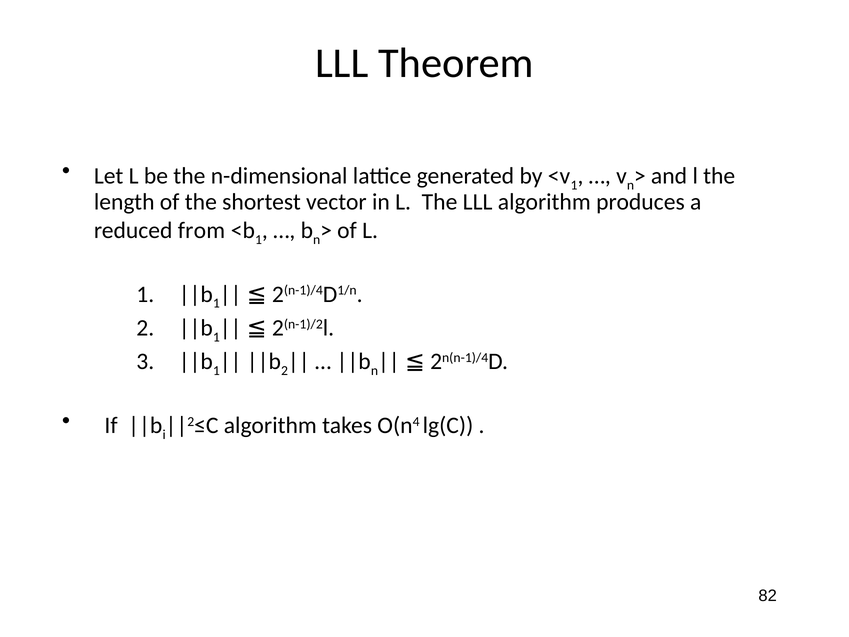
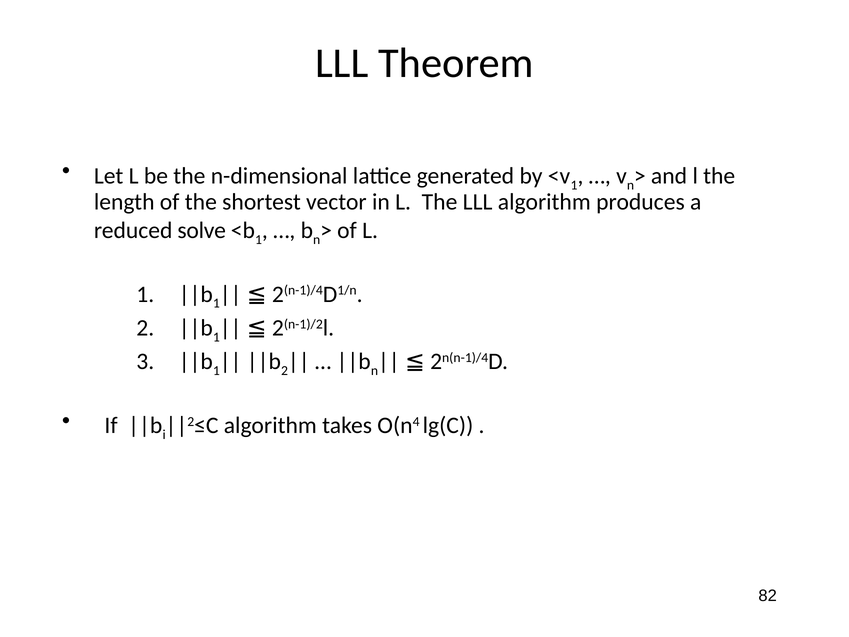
from: from -> solve (202, 230)
